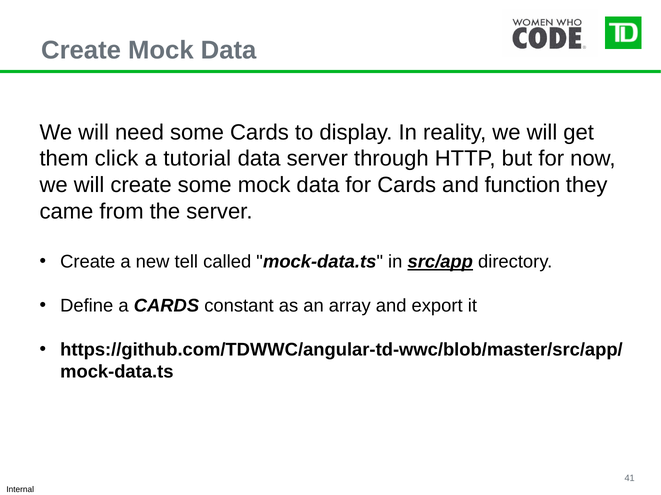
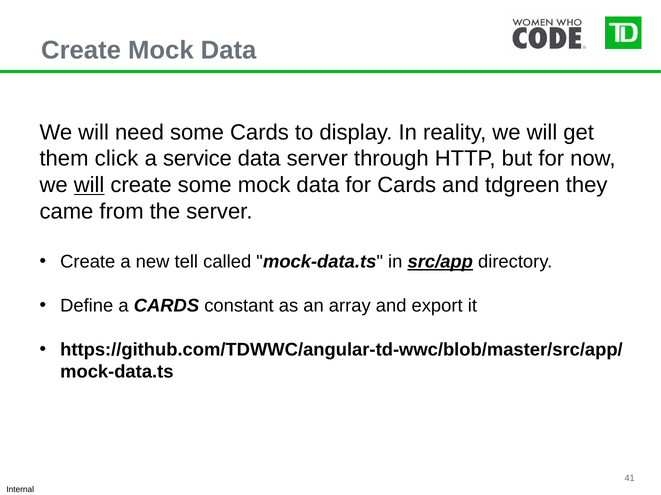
tutorial: tutorial -> service (197, 159)
will underline: none -> present (89, 185)
function: function -> tdgreen (522, 185)
